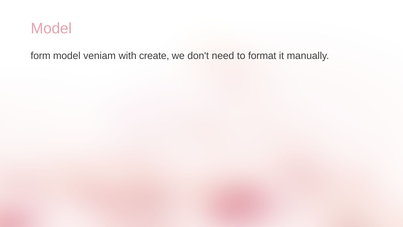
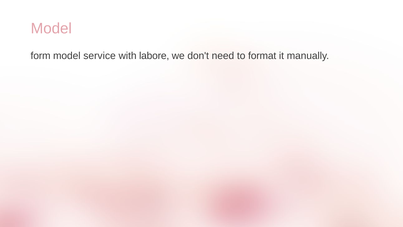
veniam: veniam -> service (100, 56)
create: create -> labore (154, 56)
